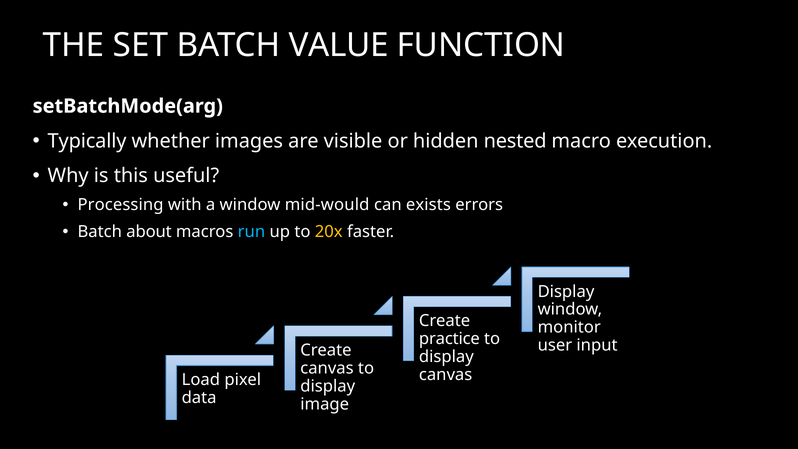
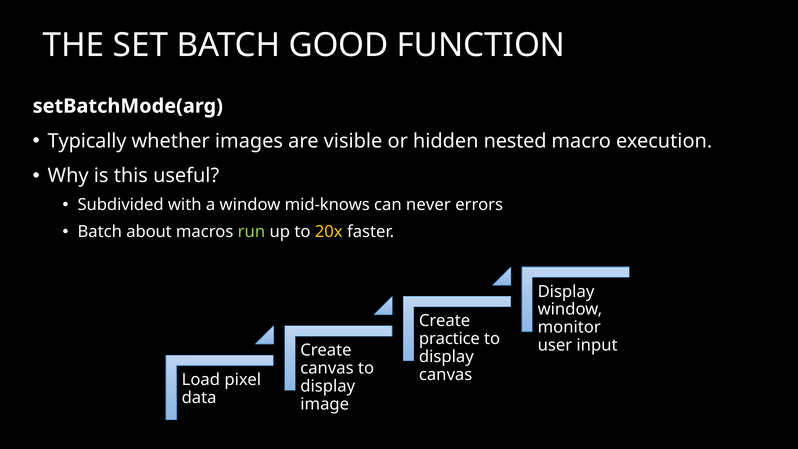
VALUE: VALUE -> GOOD (339, 45)
Processing: Processing -> Subdivided (121, 205)
mid-would: mid-would -> mid-knows (327, 205)
exists: exists -> never (428, 205)
run colour: light blue -> light green (251, 232)
